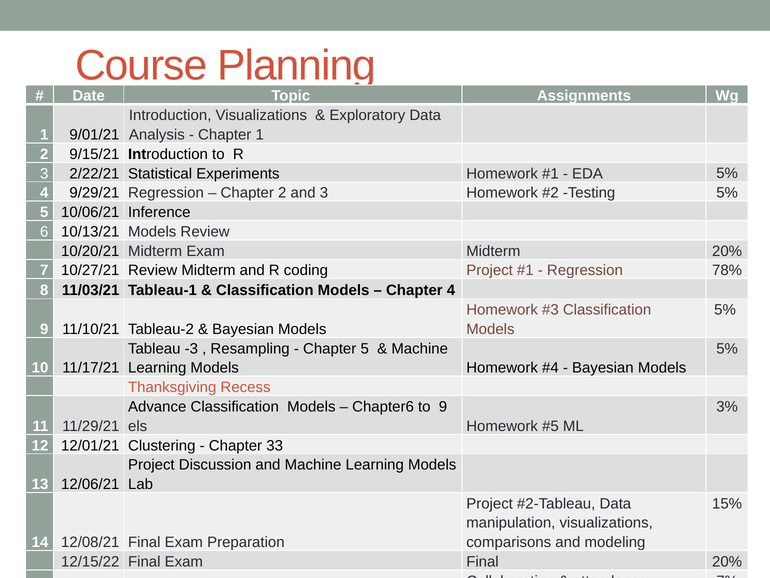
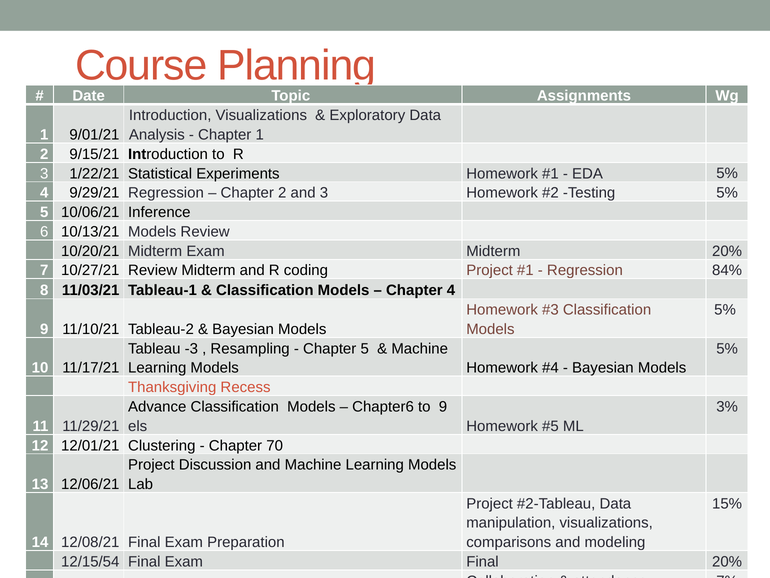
2/22/21: 2/22/21 -> 1/22/21 (94, 173)
78%: 78% -> 84% (727, 270)
33: 33 -> 70 (275, 445)
12/15/22: 12/15/22 -> 12/15/54 (90, 561)
